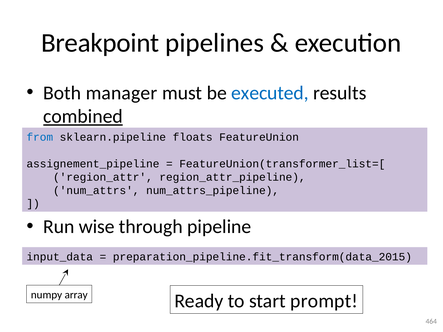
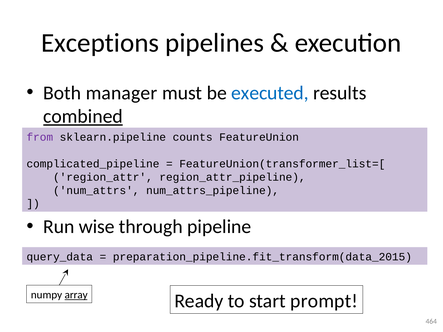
Breakpoint: Breakpoint -> Exceptions (100, 43)
from colour: blue -> purple (40, 137)
floats: floats -> counts (193, 137)
assignement_pipeline: assignement_pipeline -> complicated_pipeline (93, 164)
input_data: input_data -> query_data (60, 257)
array underline: none -> present (76, 295)
